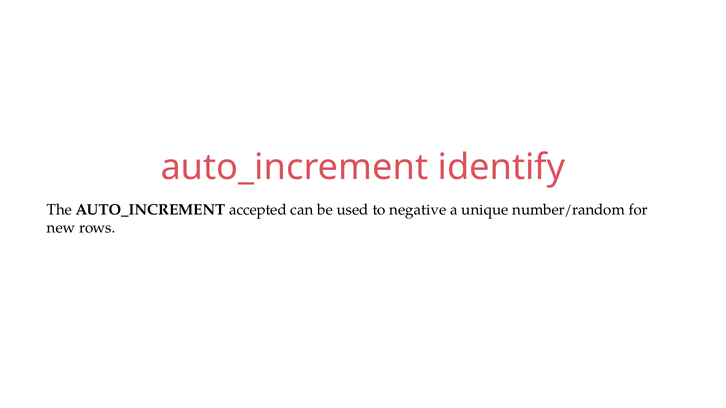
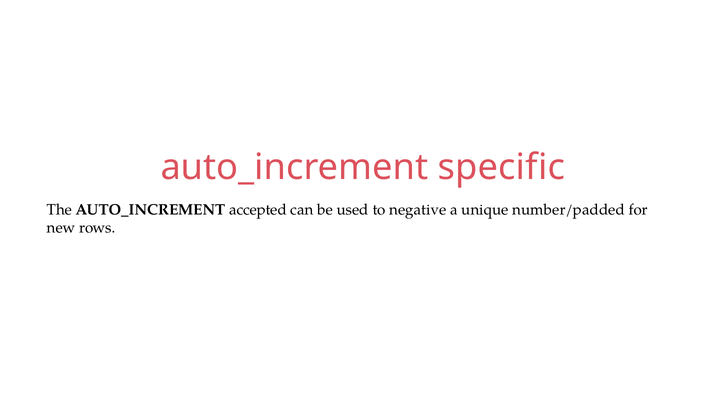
identify: identify -> specific (501, 168)
number/random: number/random -> number/padded (569, 210)
